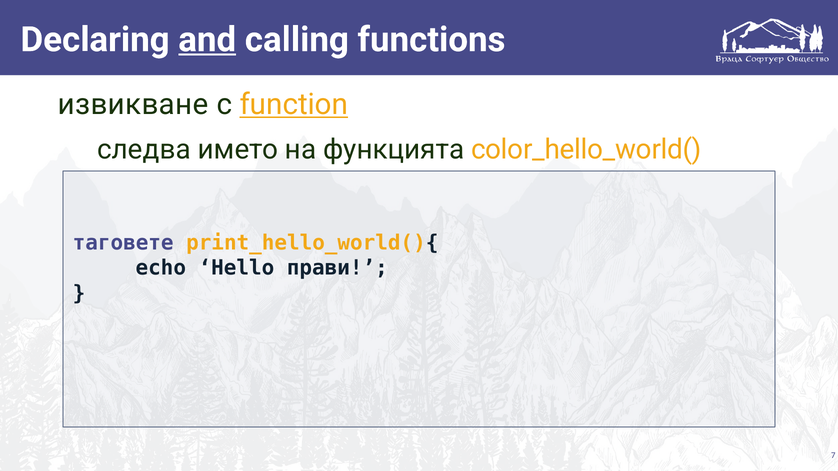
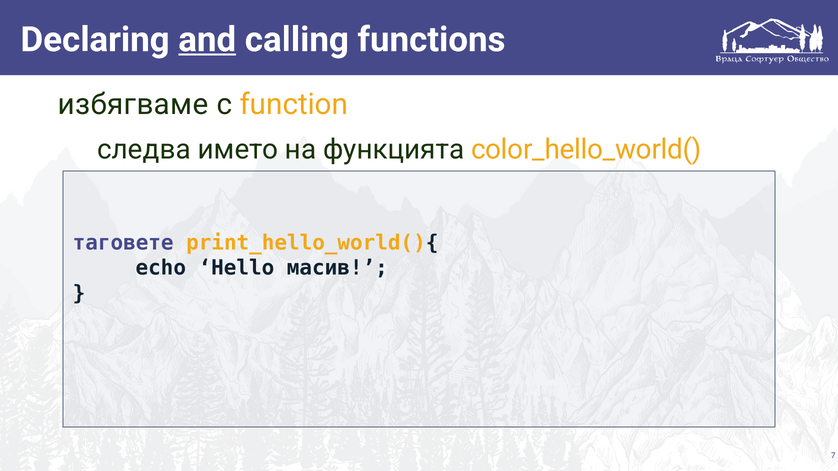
извикване: извикване -> избягваме (133, 105)
function underline: present -> none (294, 105)
прави: прави -> масив (337, 268)
